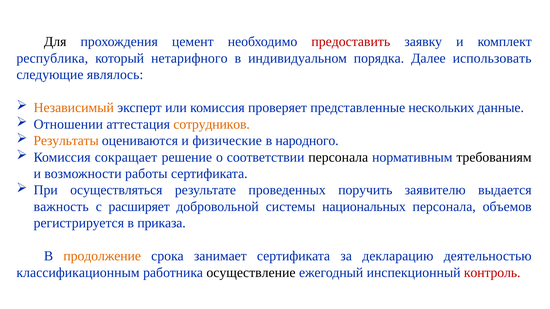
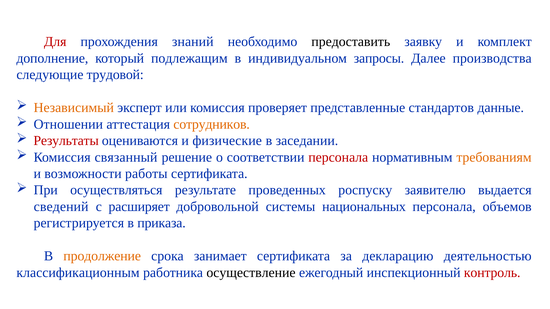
Для colour: black -> red (55, 42)
цемент: цемент -> знаний (193, 42)
предоставить colour: red -> black (351, 42)
республика: республика -> дополнение (52, 58)
нетарифного: нетарифного -> подлежащим (189, 58)
порядка: порядка -> запросы (379, 58)
использовать: использовать -> производства (492, 58)
являлось: являлось -> трудовой (115, 75)
нескольких: нескольких -> стандартов (441, 108)
Результаты colour: orange -> red (66, 141)
народного: народного -> заседании (307, 141)
сокращает: сокращает -> связанный (126, 157)
персонала colour: black -> red (338, 157)
требованиям colour: black -> orange (494, 157)
поручить: поручить -> роспуску (365, 190)
важность: важность -> сведений (61, 207)
